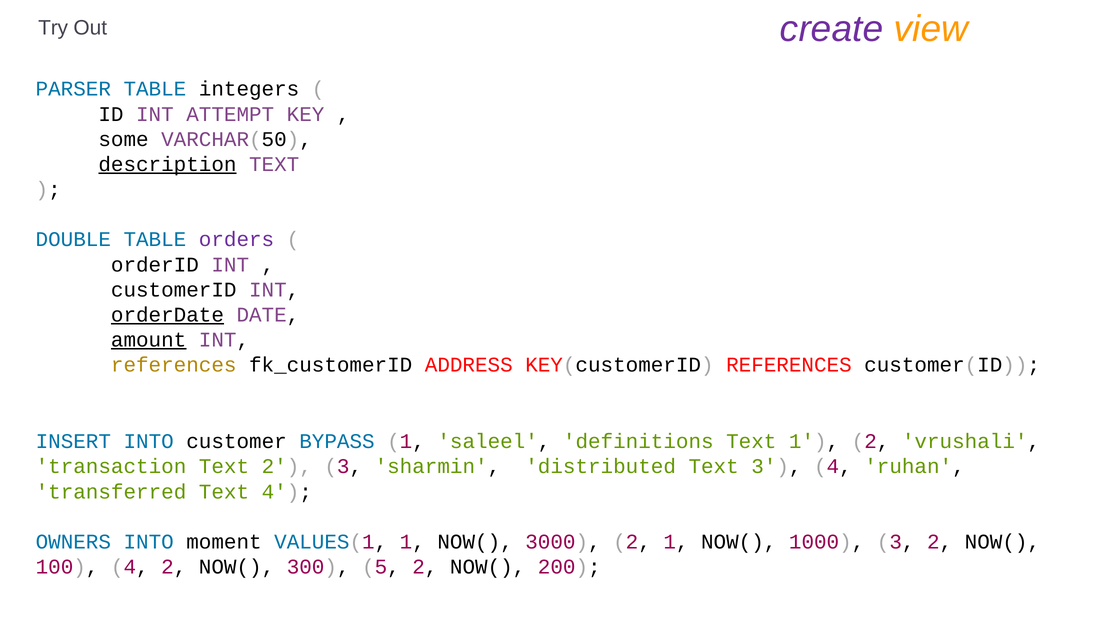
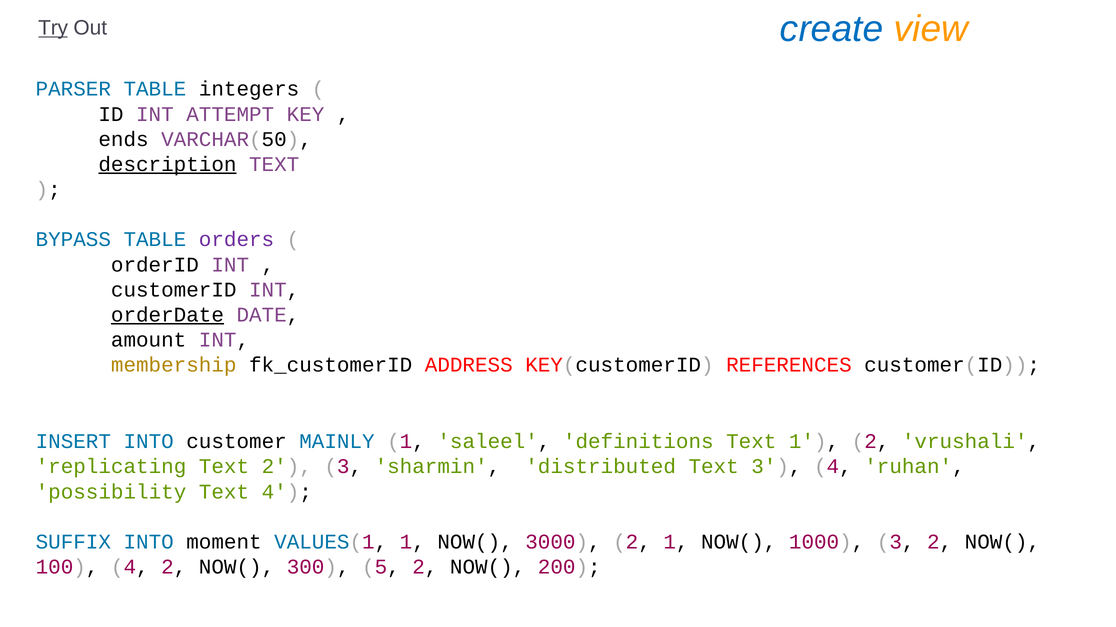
create colour: purple -> blue (832, 29)
Try underline: none -> present (53, 28)
some: some -> ends (124, 139)
DOUBLE: DOUBLE -> BYPASS (73, 240)
amount underline: present -> none (149, 340)
references: references -> membership (174, 365)
BYPASS: BYPASS -> MAINLY (337, 442)
transaction: transaction -> replicating (111, 467)
transferred: transferred -> possibility (111, 492)
OWNERS: OWNERS -> SUFFIX (73, 542)
